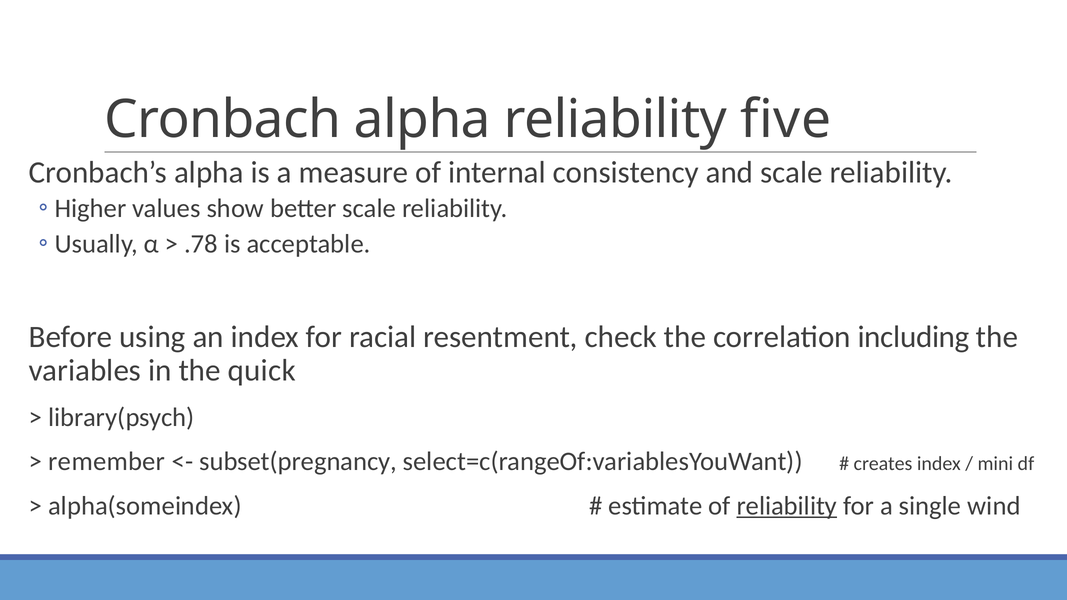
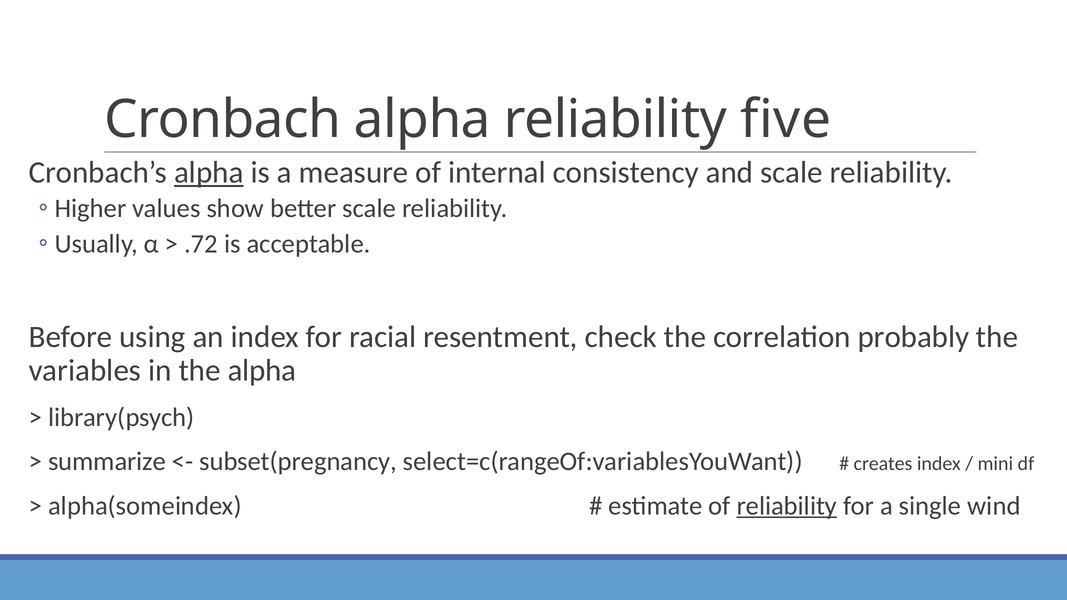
alpha underline: none -> present (209, 173)
.78: .78 -> .72 (201, 244)
including: including -> probably (913, 337)
the quick: quick -> alpha (262, 371)
remember: remember -> summarize (107, 462)
